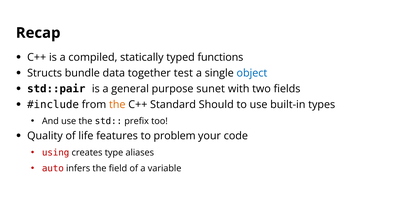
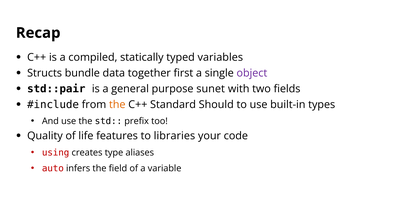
functions: functions -> variables (220, 57)
test: test -> first (183, 73)
object colour: blue -> purple (252, 73)
problem: problem -> libraries (174, 136)
